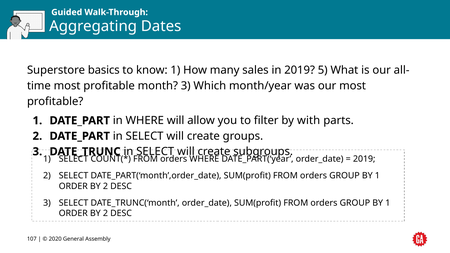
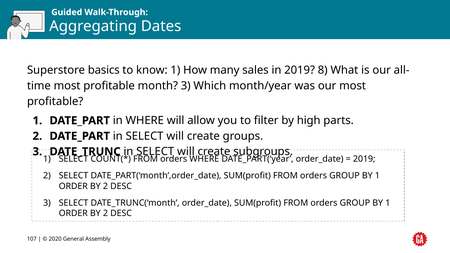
5: 5 -> 8 (323, 70)
with: with -> high (309, 121)
